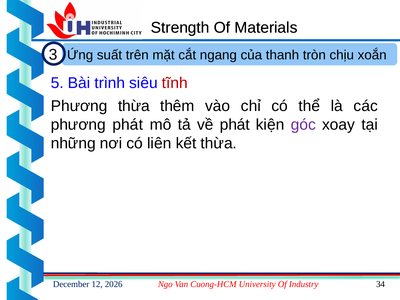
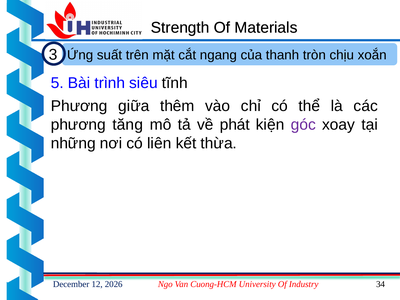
tĩnh colour: red -> black (175, 83)
Phương thừa: thừa -> giữa (134, 106)
phương phát: phát -> tăng (128, 125)
